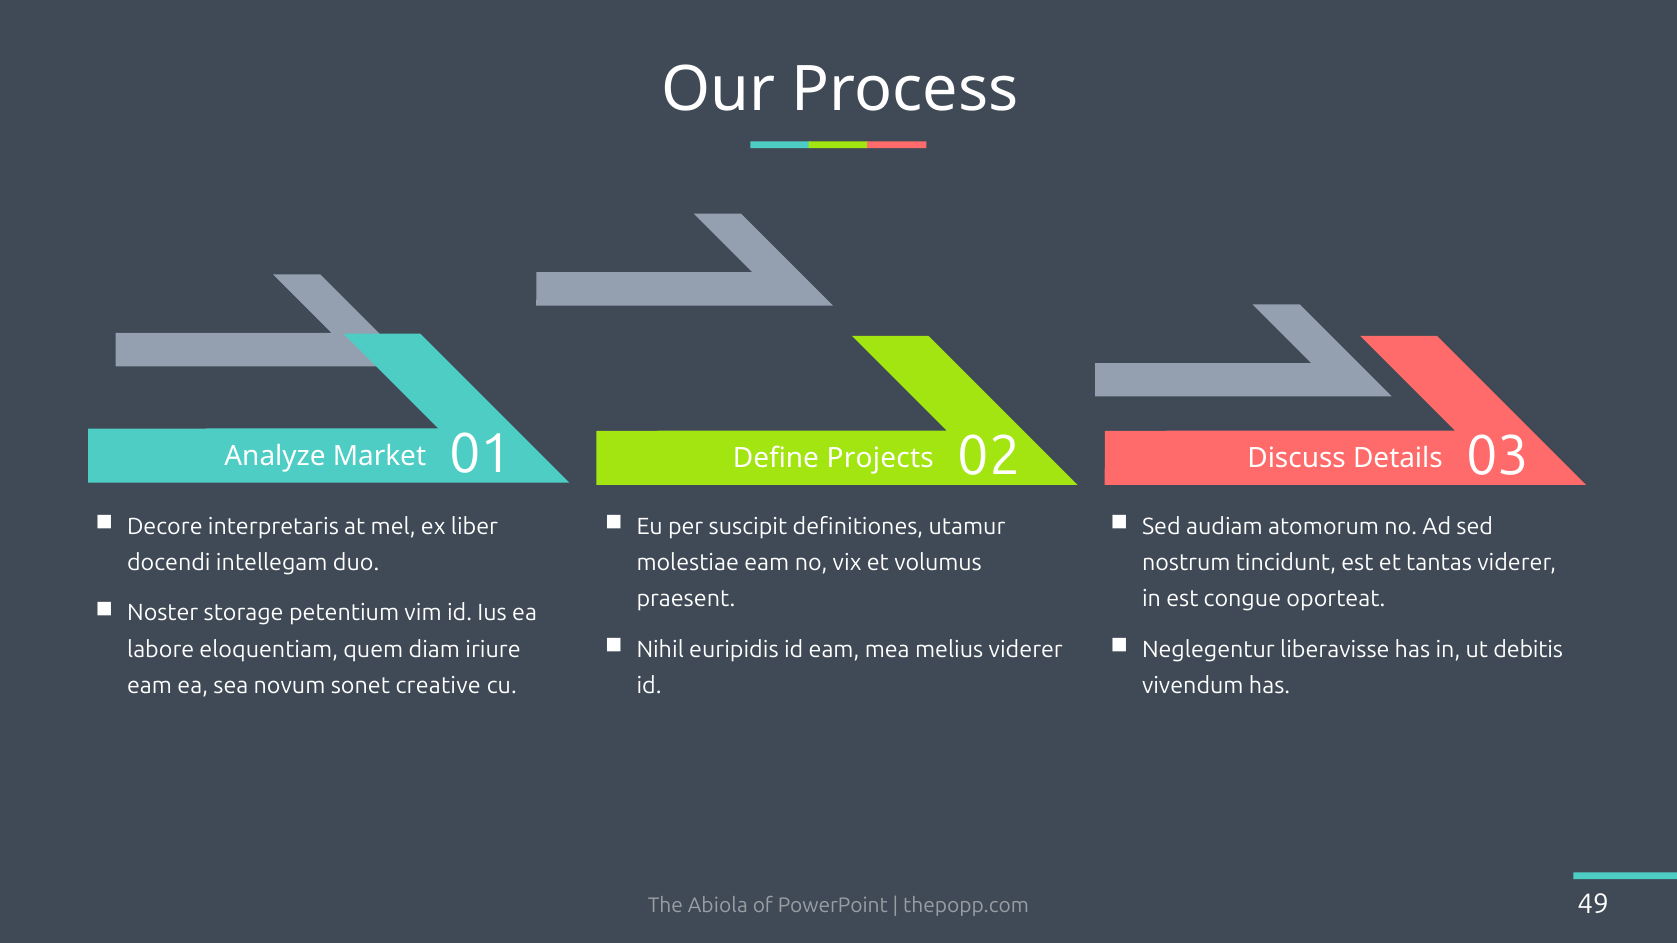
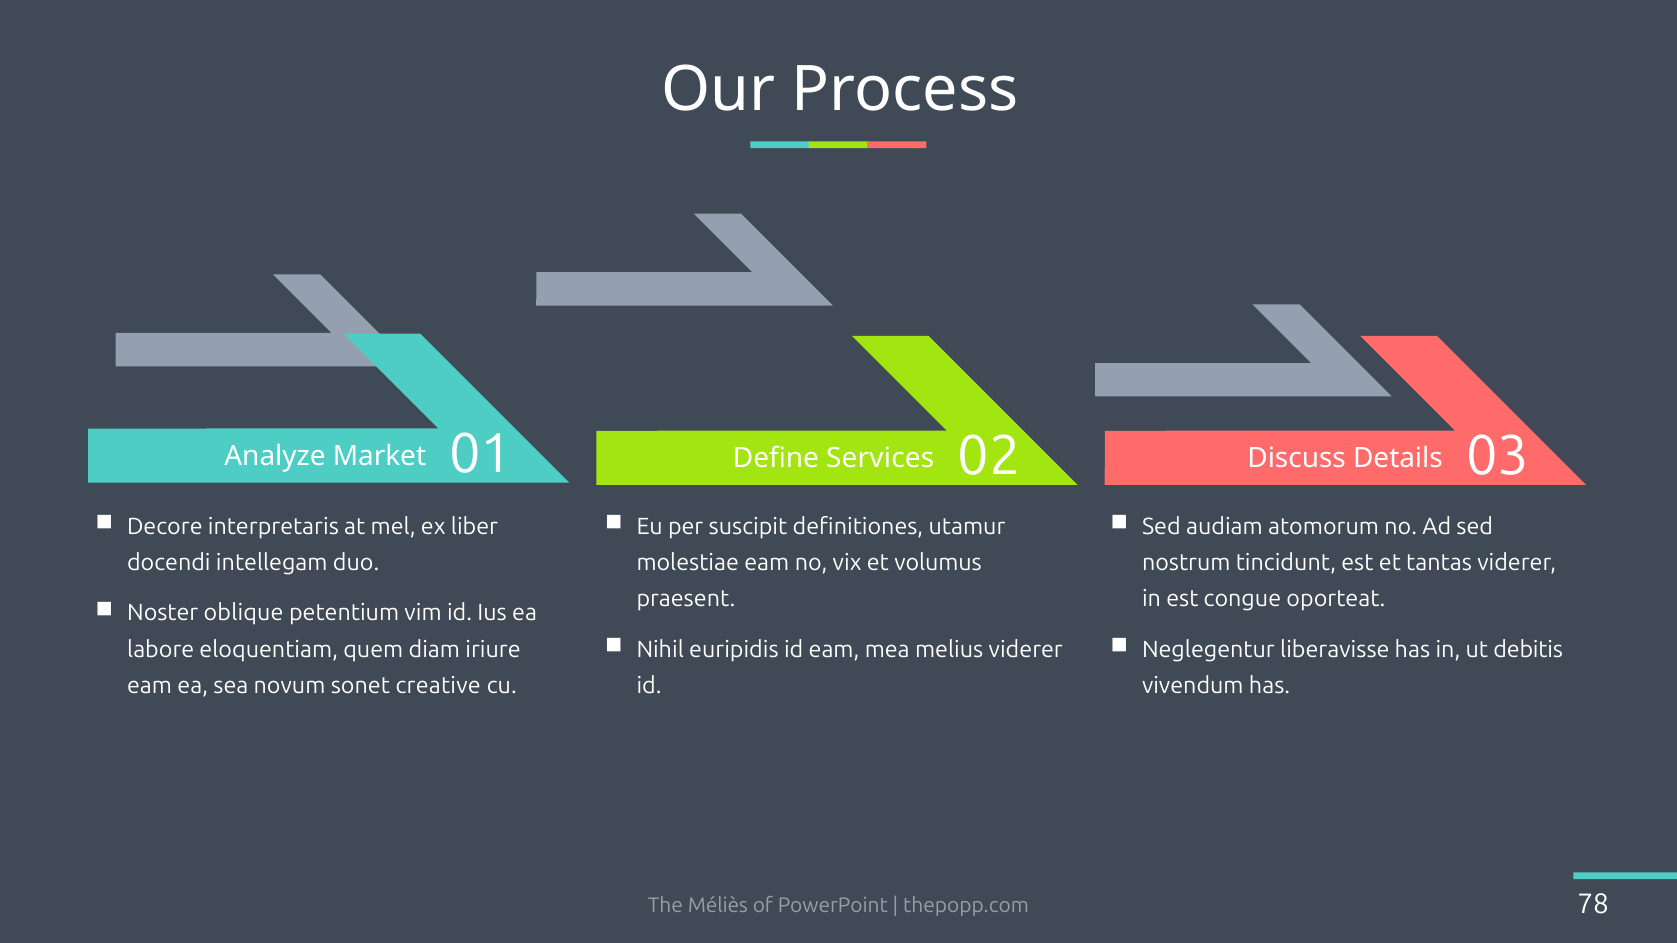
Projects: Projects -> Services (880, 458)
storage: storage -> oblique (244, 613)
Abiola: Abiola -> Méliès (718, 905)
49: 49 -> 78 (1593, 905)
